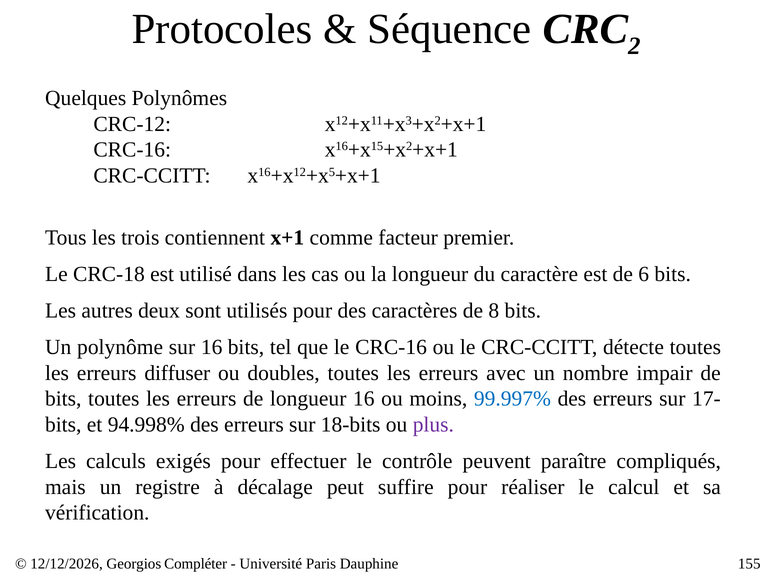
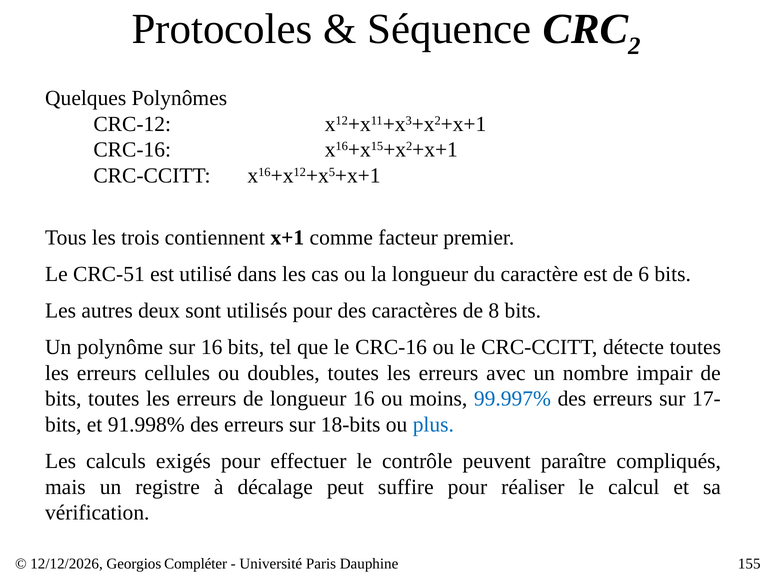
CRC-18: CRC-18 -> CRC-51 (109, 274)
diffuser: diffuser -> cellules (177, 373)
94.998%: 94.998% -> 91.998% (146, 425)
plus colour: purple -> blue (433, 425)
